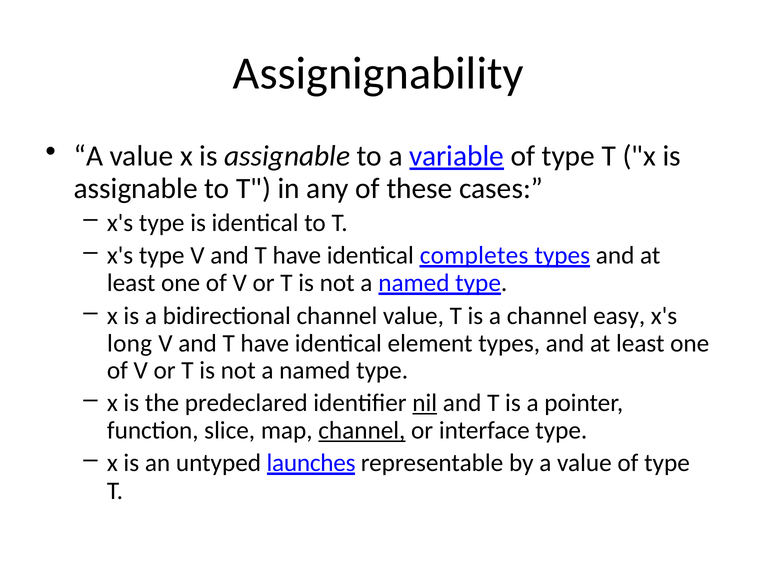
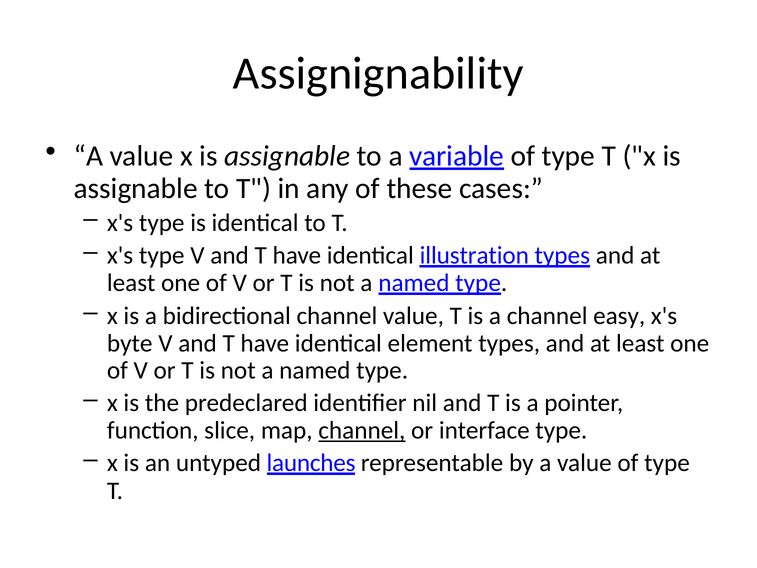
completes: completes -> illustration (474, 255)
long: long -> byte (130, 343)
nil underline: present -> none (425, 403)
